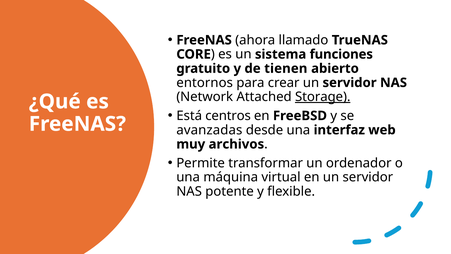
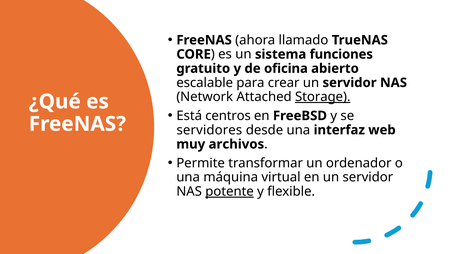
tienen: tienen -> oficina (286, 68)
entornos: entornos -> escalable (205, 83)
avanzadas: avanzadas -> servidores (209, 130)
potente underline: none -> present (230, 191)
